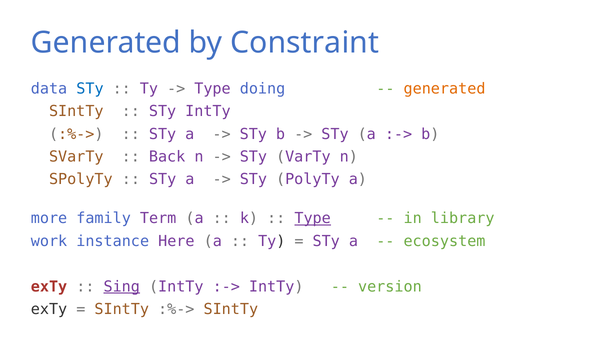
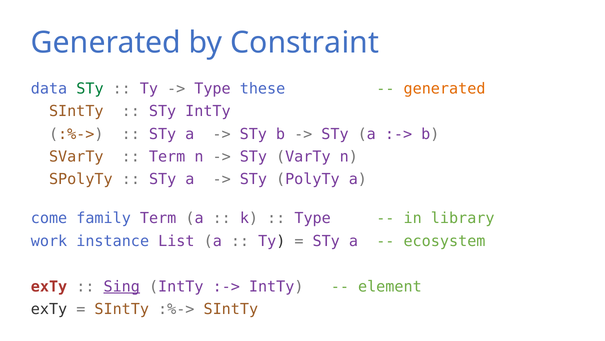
STy colour: blue -> green (90, 88)
doing: doing -> these (263, 88)
Back: Back -> Term (167, 156)
more: more -> come (49, 218)
Type underline: present -> none (313, 218)
Here: Here -> List (176, 241)
version: version -> element (390, 286)
